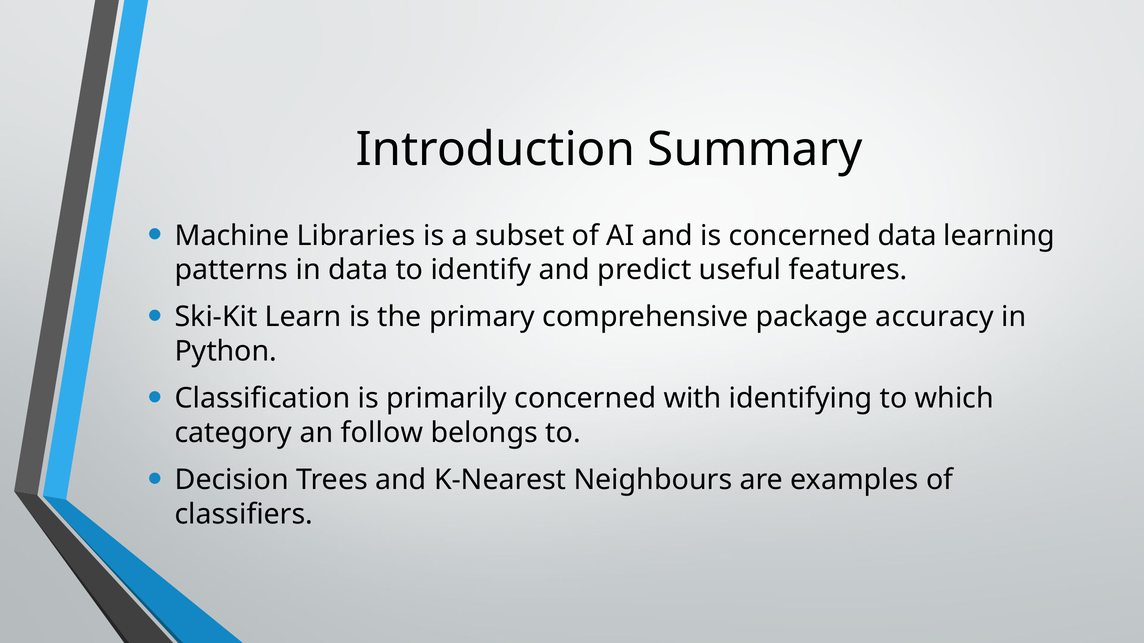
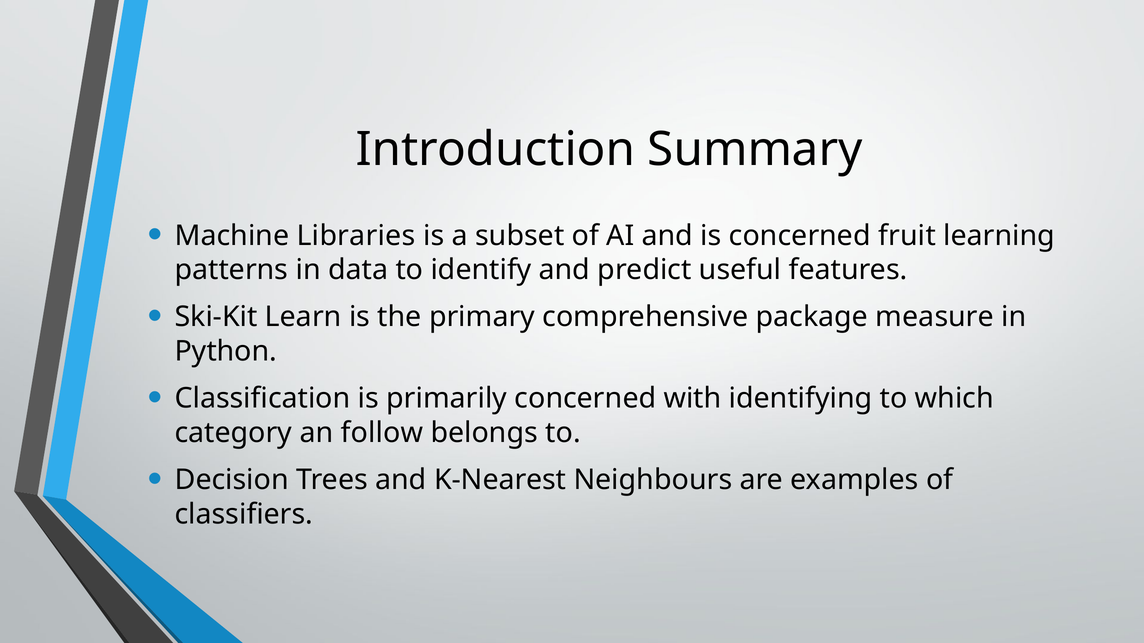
concerned data: data -> fruit (907, 236)
accuracy: accuracy -> measure (935, 317)
